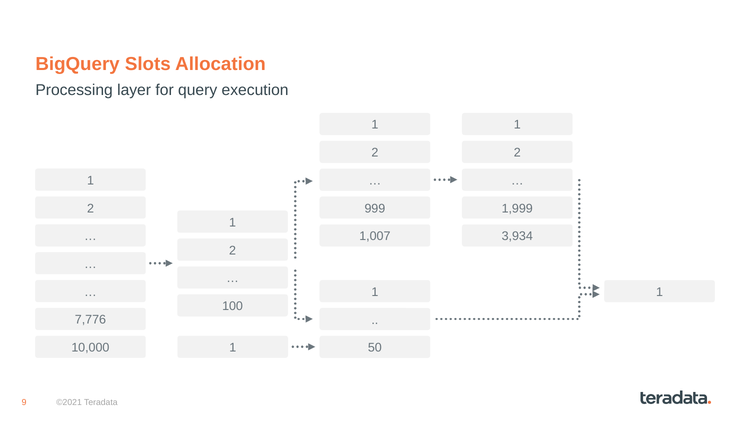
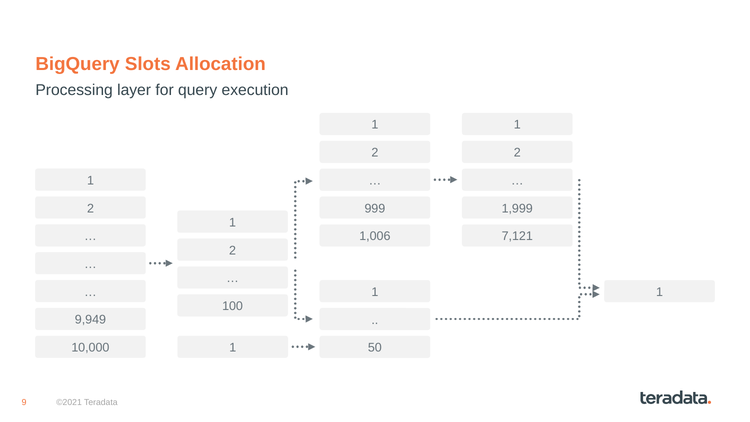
1,007: 1,007 -> 1,006 (375, 236)
3,934: 3,934 -> 7,121 (517, 236)
7,776: 7,776 -> 9,949 (90, 320)
